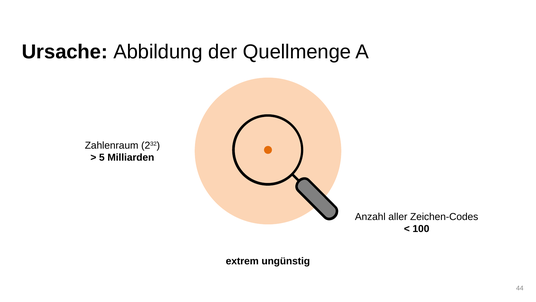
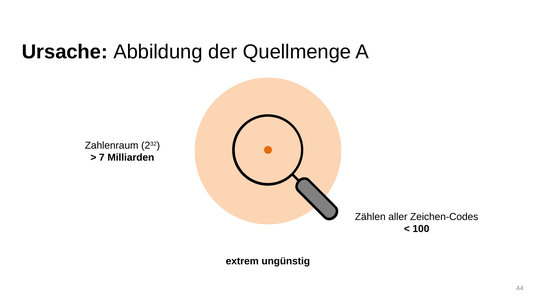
5: 5 -> 7 (102, 157)
Anzahl: Anzahl -> Zählen (370, 216)
